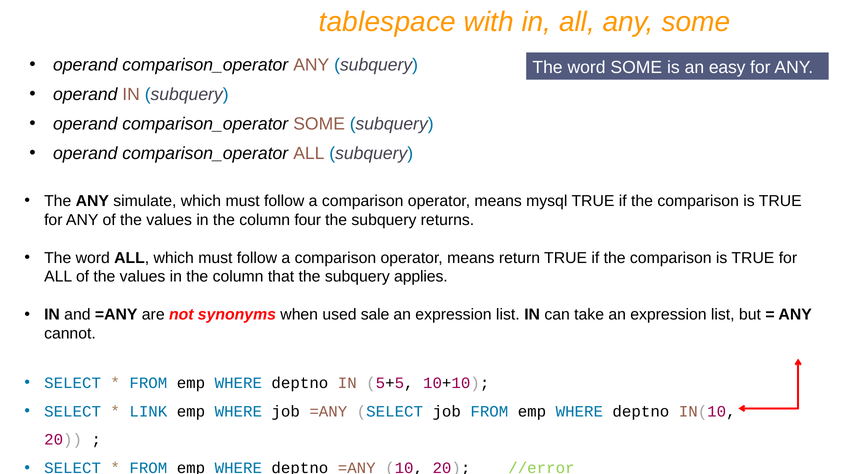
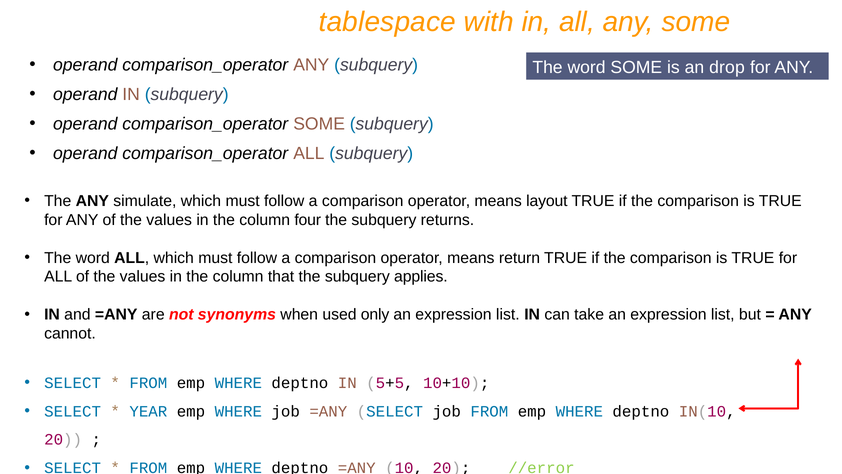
easy: easy -> drop (727, 67)
mysql: mysql -> layout (547, 201)
sale: sale -> only (375, 314)
LINK: LINK -> YEAR (148, 411)
